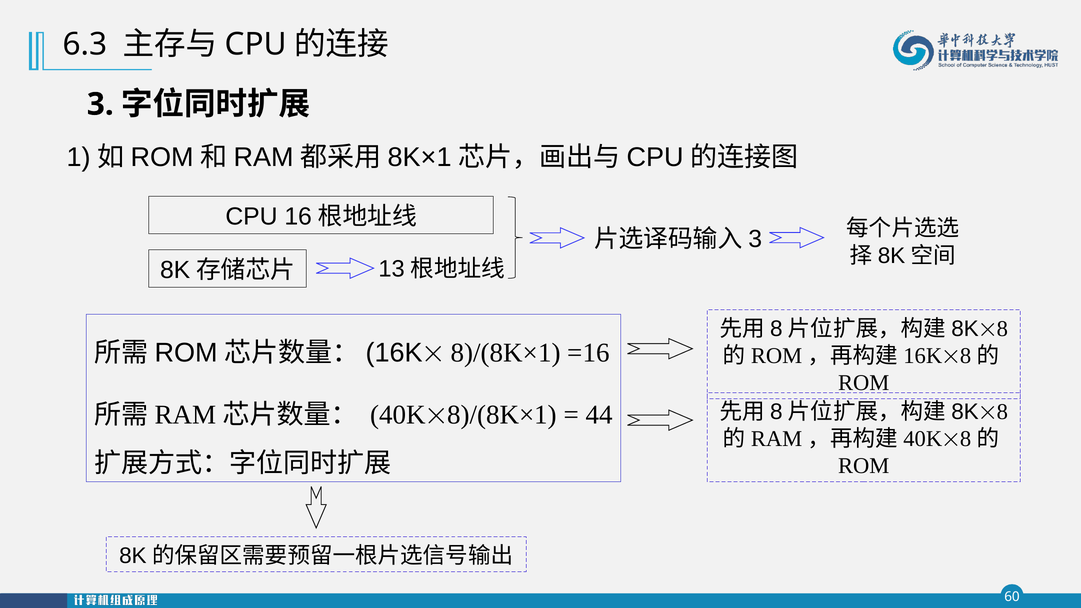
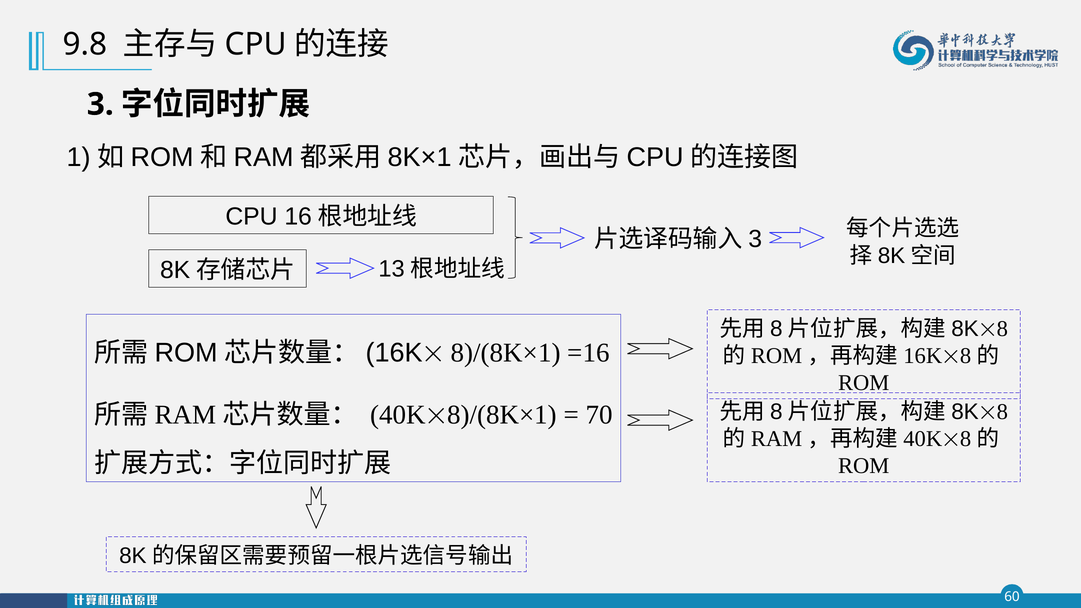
6.3: 6.3 -> 9.8 (85, 44)
44: 44 -> 70 (599, 415)
